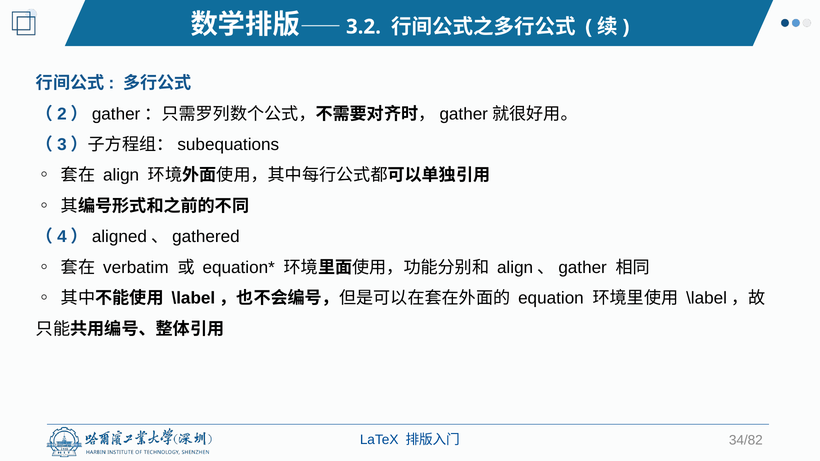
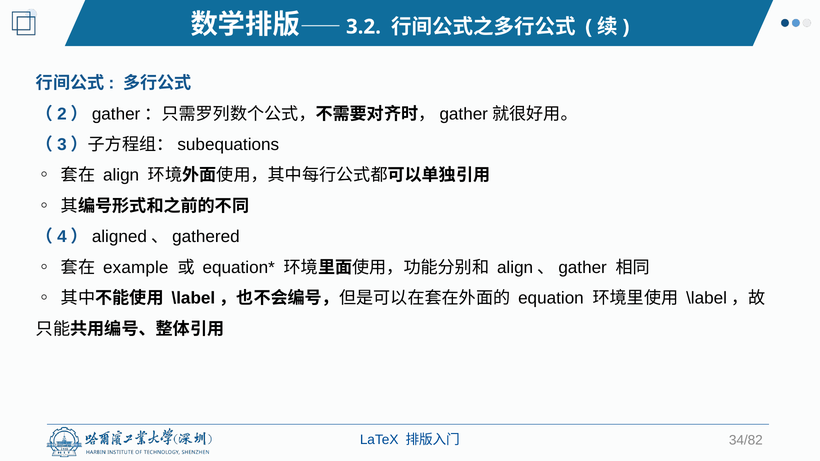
verbatim: verbatim -> example (136, 268)
